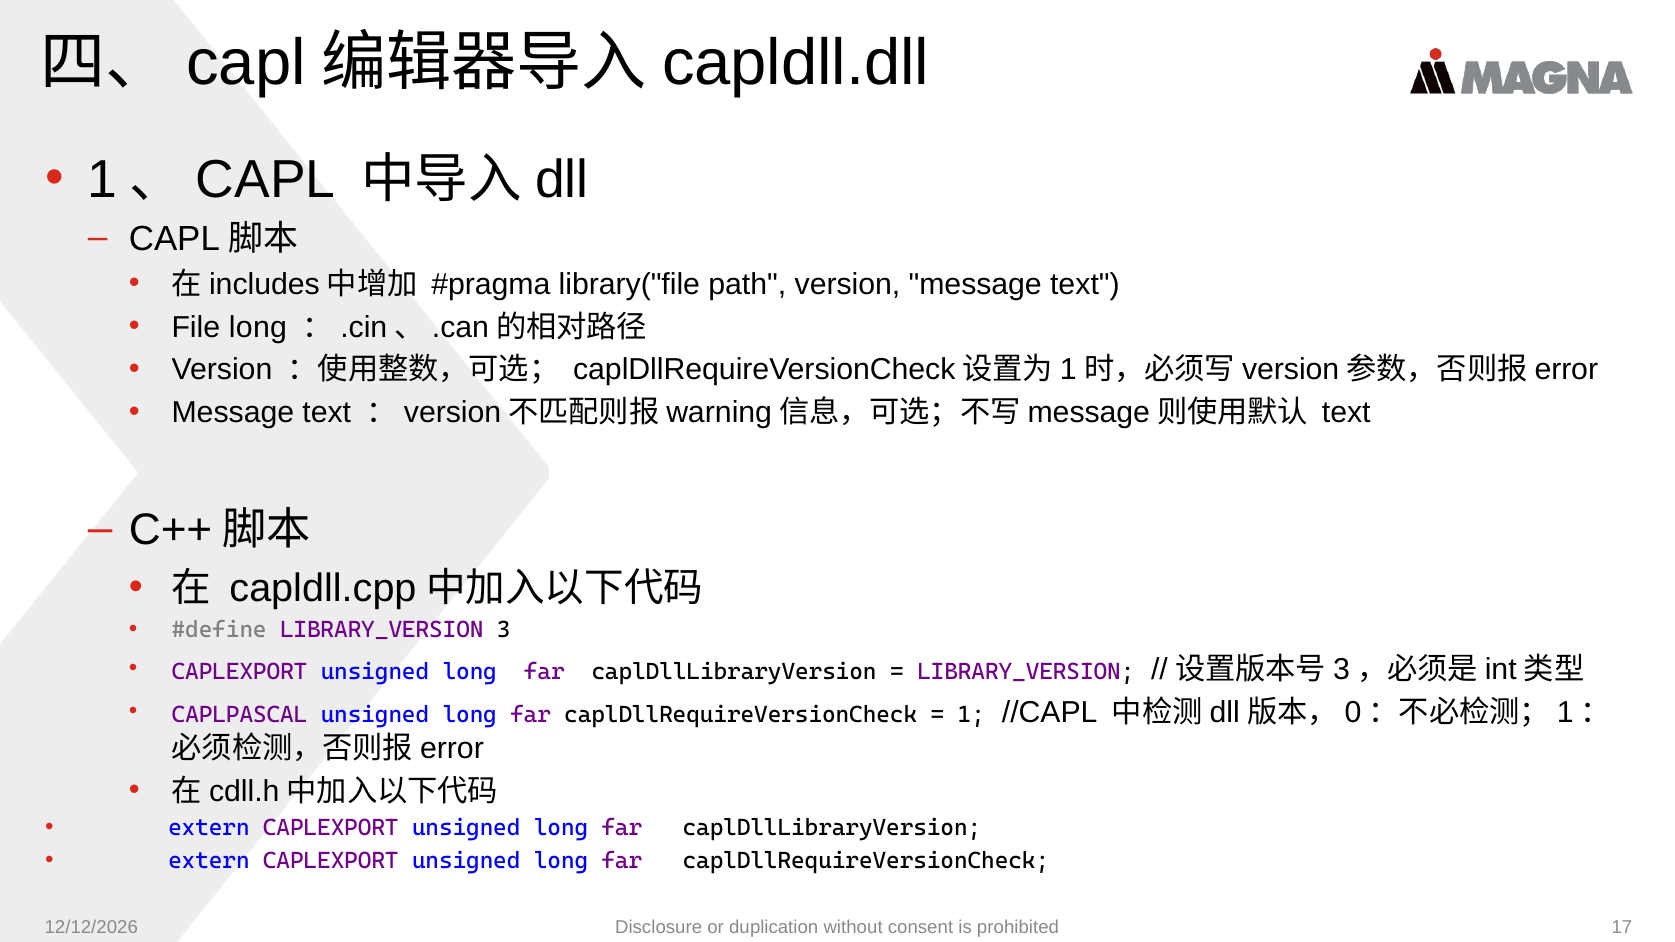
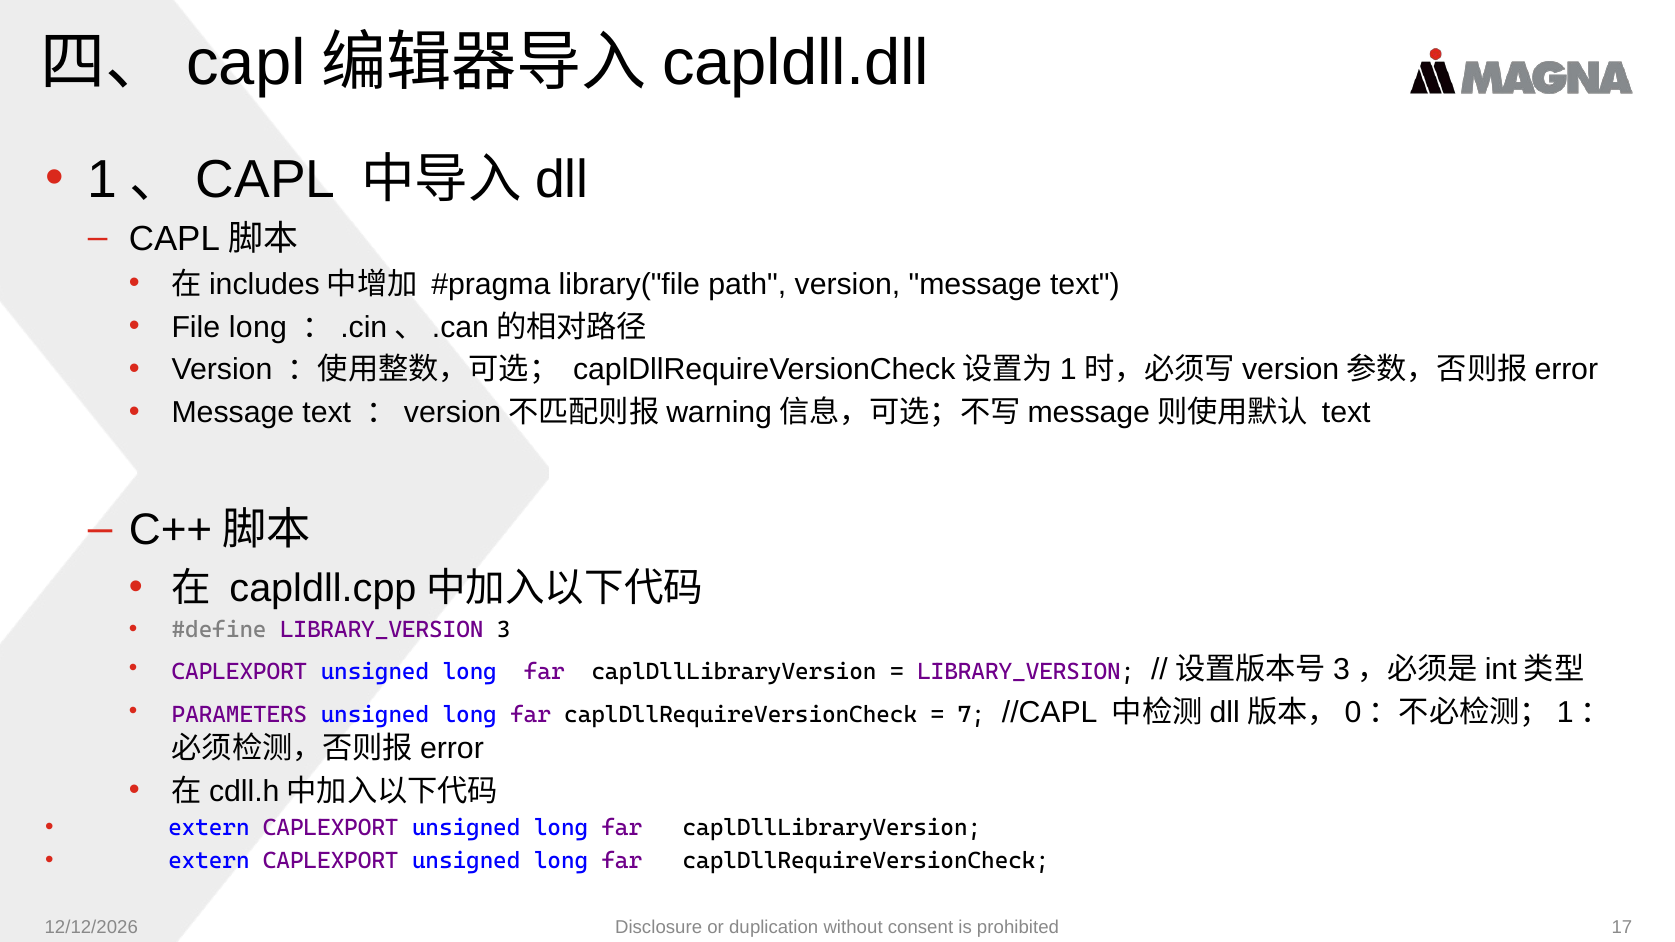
CAPLPASCAL: CAPLPASCAL -> PARAMETERS (240, 715)
1: 1 -> 7 (971, 715)
